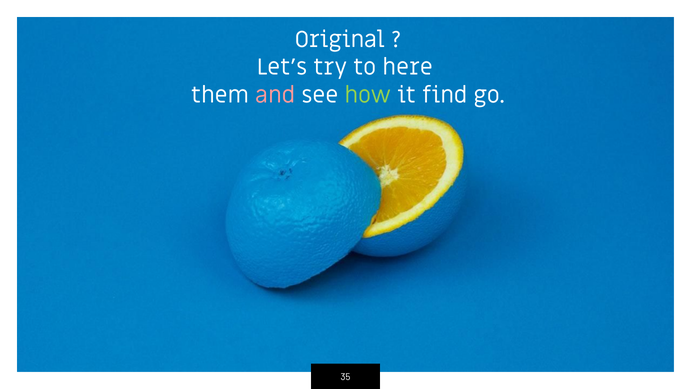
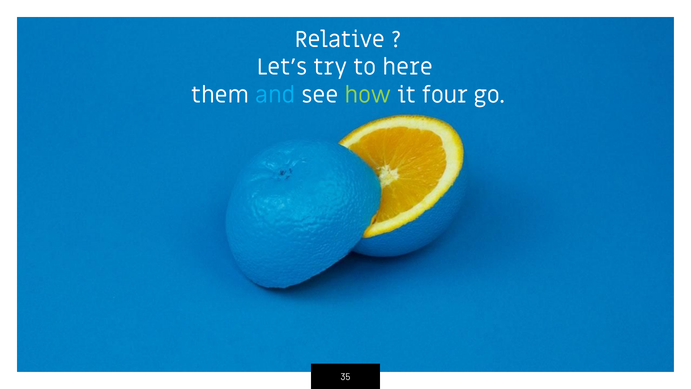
Original: Original -> Relative (340, 40)
and colour: pink -> light blue (275, 95)
find: find -> four (445, 95)
